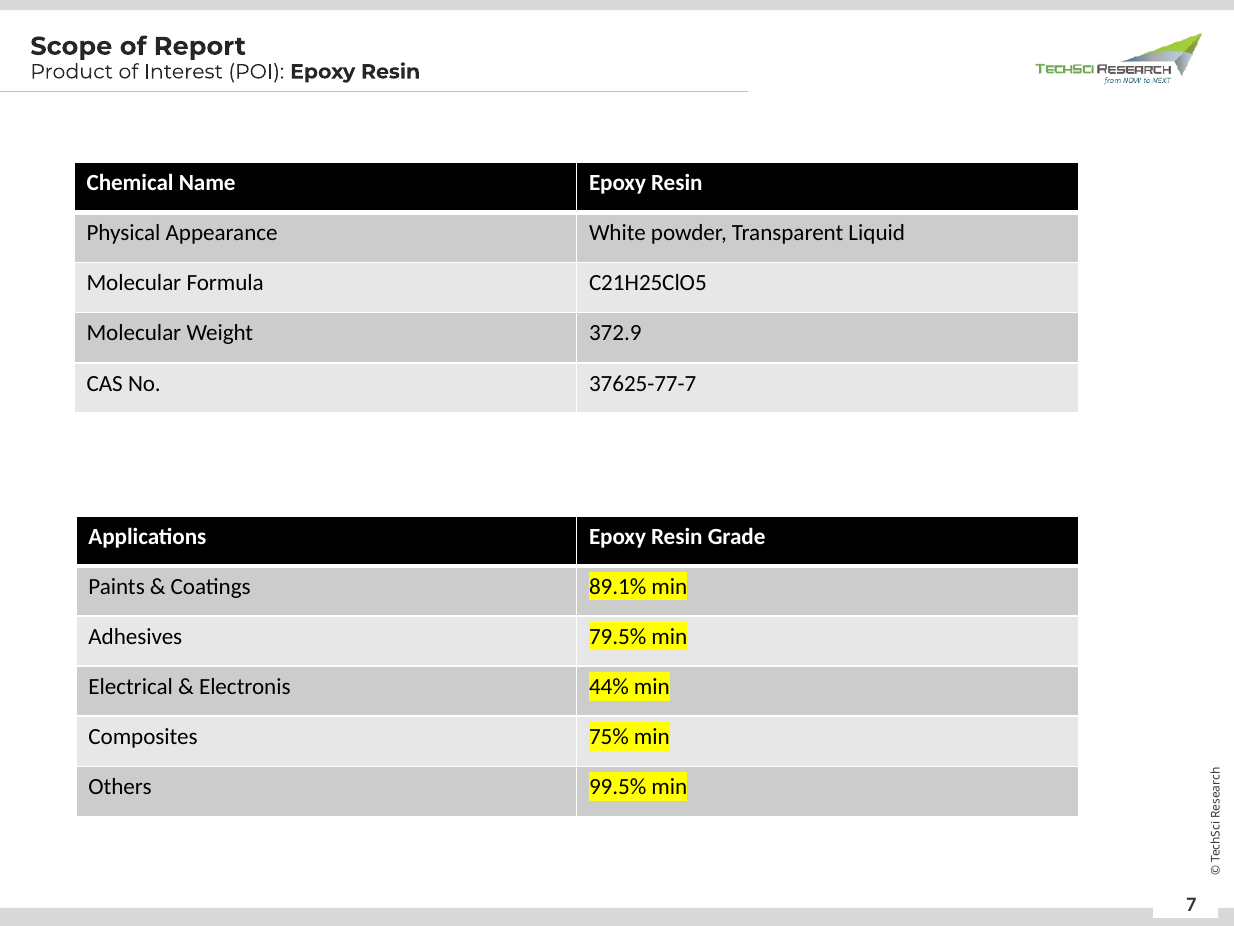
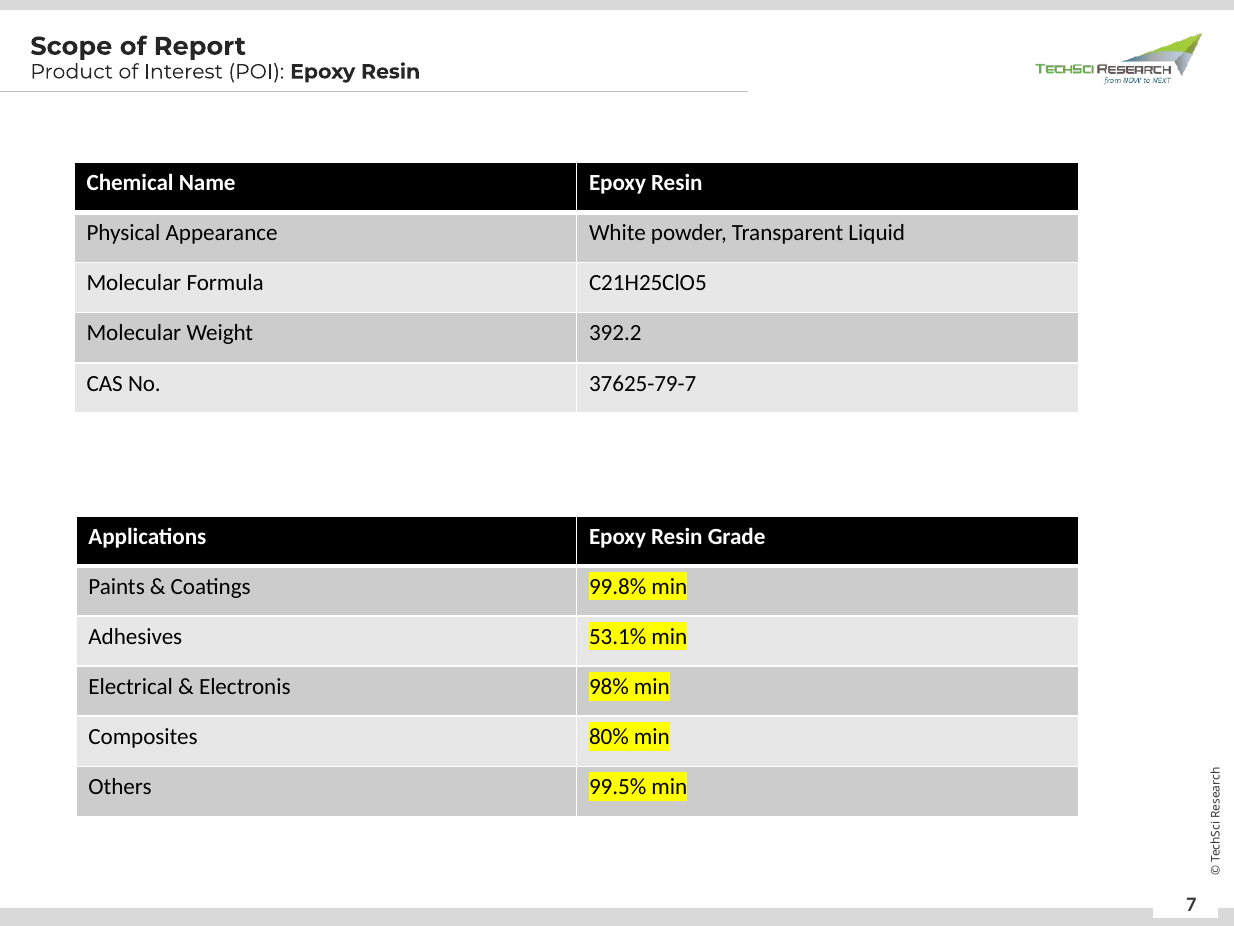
372.9: 372.9 -> 392.2 (615, 333)
37625-77-7: 37625-77-7 -> 37625-79-7 (643, 383)
89.1%: 89.1% -> 99.8% (618, 586)
79.5%: 79.5% -> 53.1% (618, 636)
44%: 44% -> 98% (609, 686)
75%: 75% -> 80% (609, 736)
